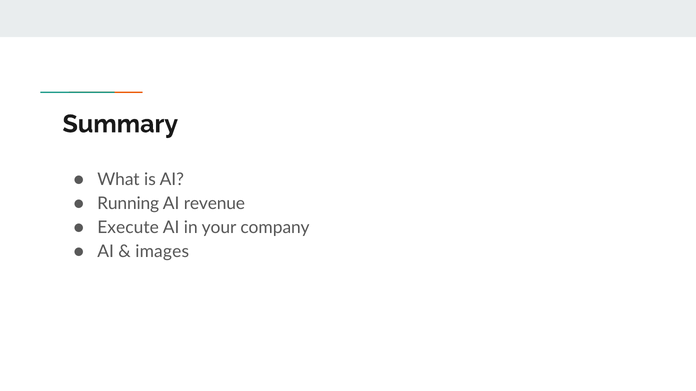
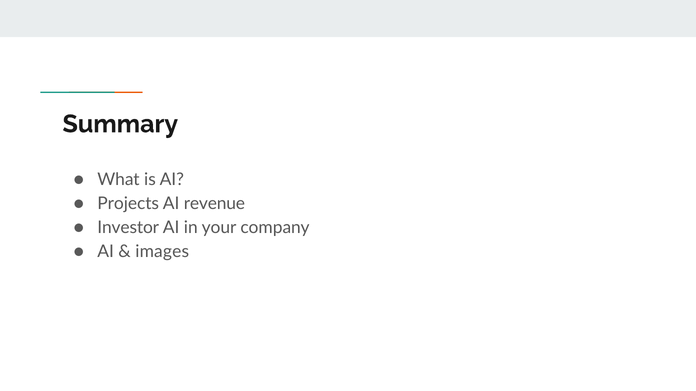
Running: Running -> Projects (128, 204)
Execute: Execute -> Investor (128, 228)
